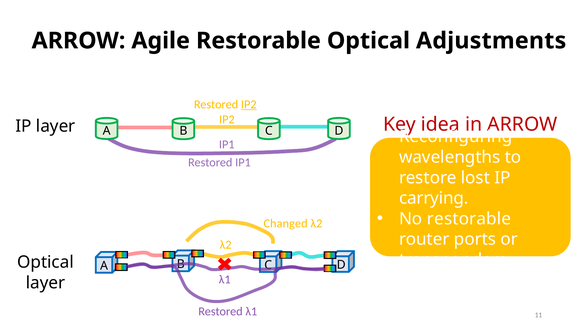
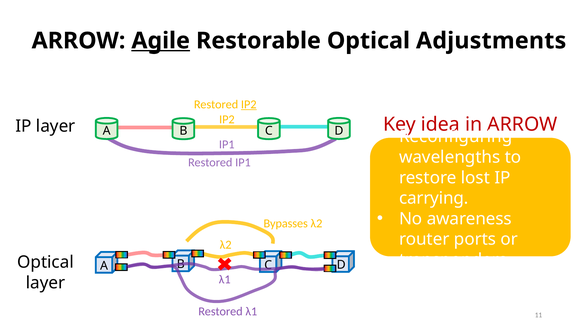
Agile underline: none -> present (161, 41)
No restorable: restorable -> awareness (469, 219)
Changed: Changed -> Bypasses (286, 224)
